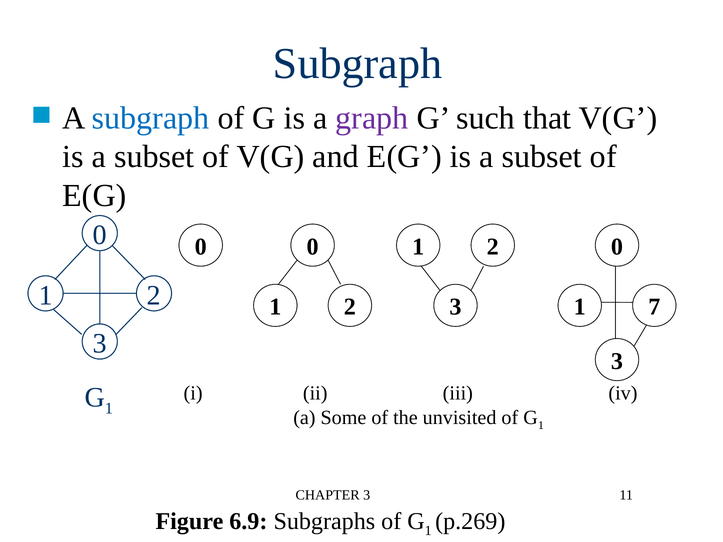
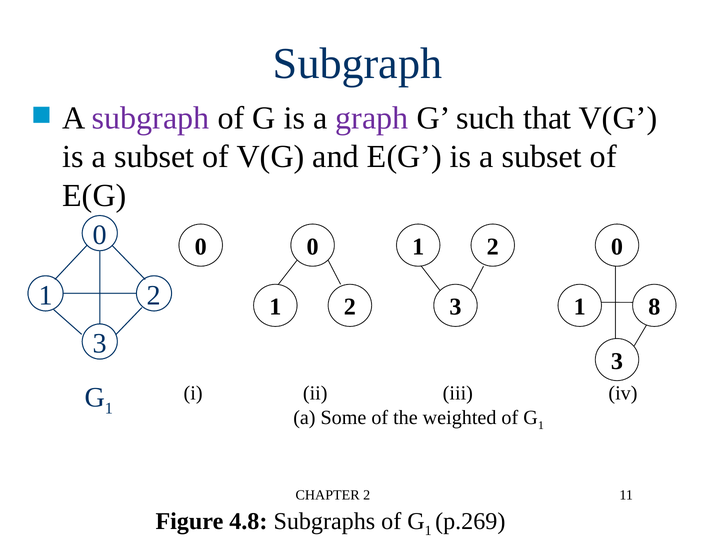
subgraph colour: blue -> purple (151, 118)
7: 7 -> 8 (654, 307)
unvisited: unvisited -> weighted (460, 418)
CHAPTER 3: 3 -> 2 (367, 495)
6.9: 6.9 -> 4.8 (248, 521)
